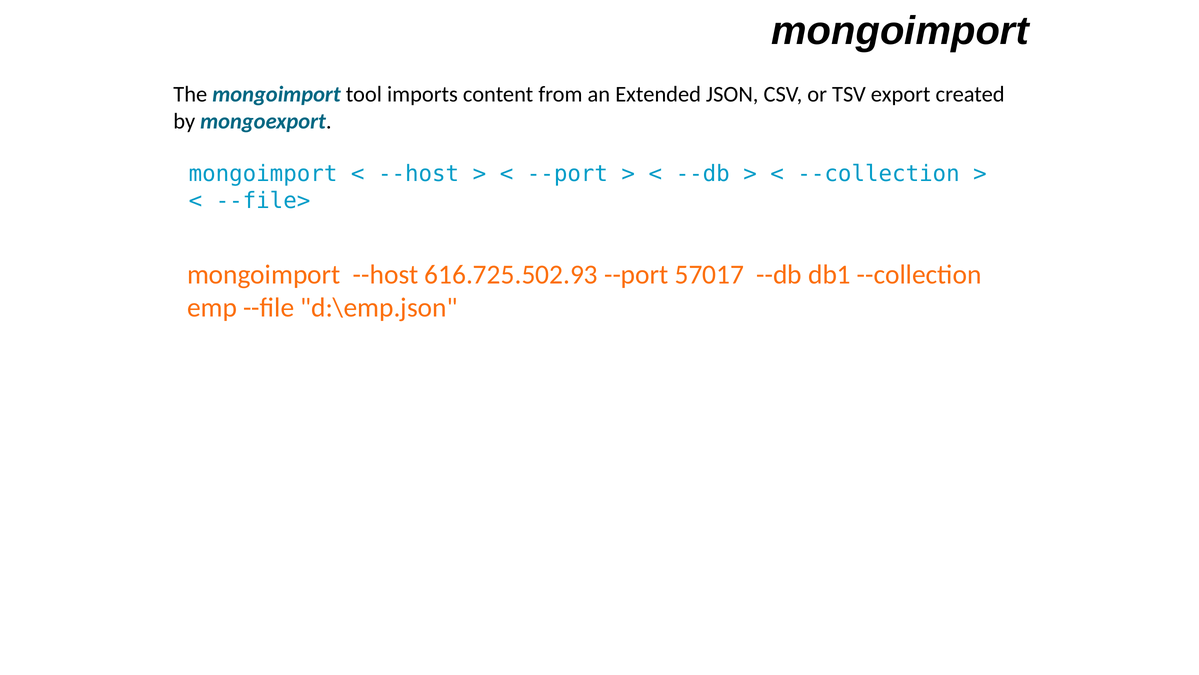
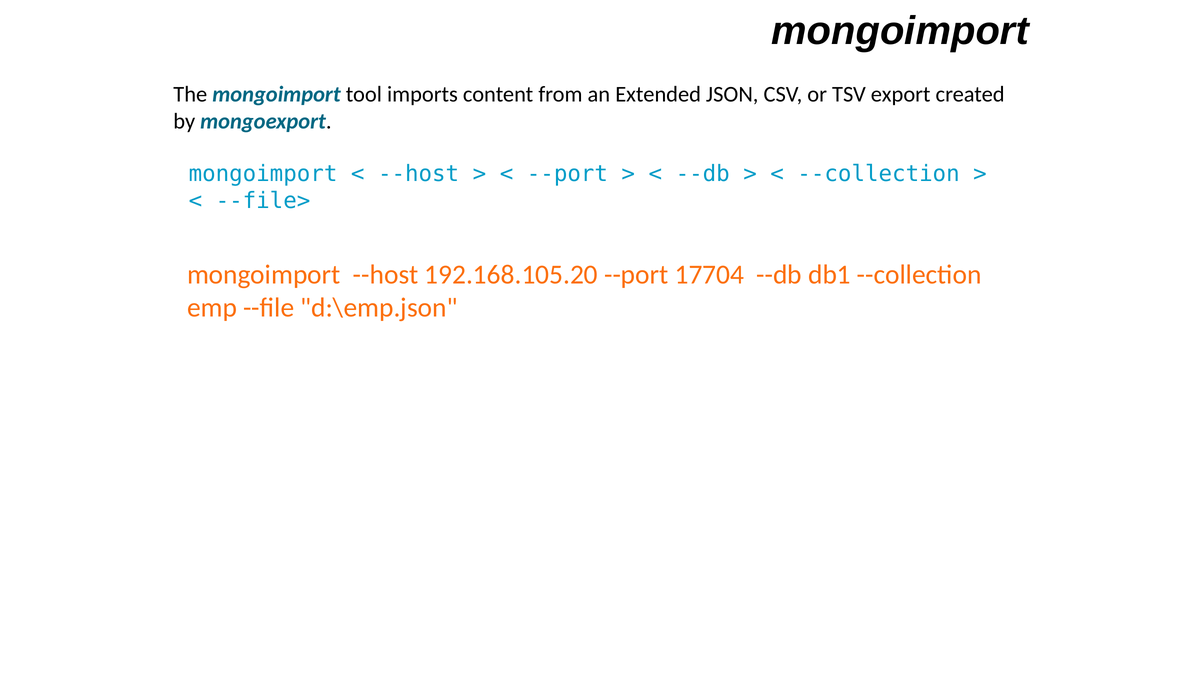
616.725.502.93: 616.725.502.93 -> 192.168.105.20 (511, 275)
57017: 57017 -> 17704 (709, 275)
